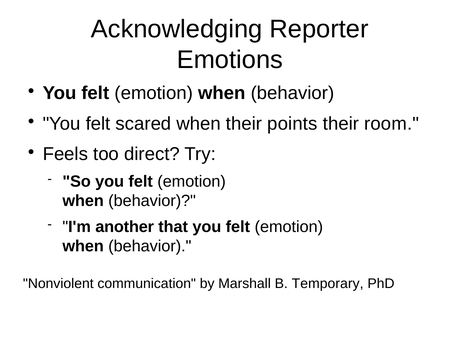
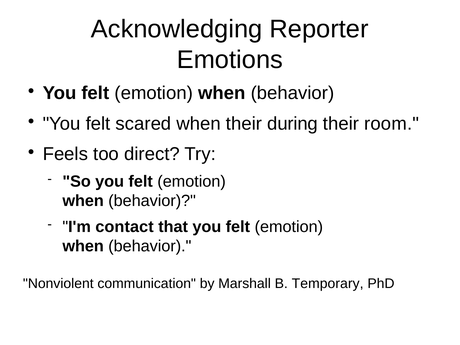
points: points -> during (293, 124)
another: another -> contact (125, 227)
